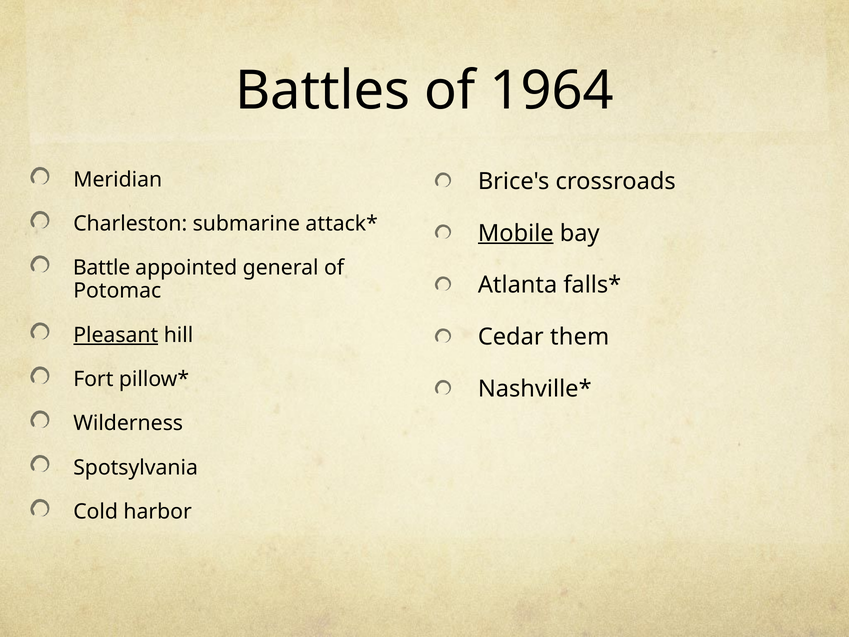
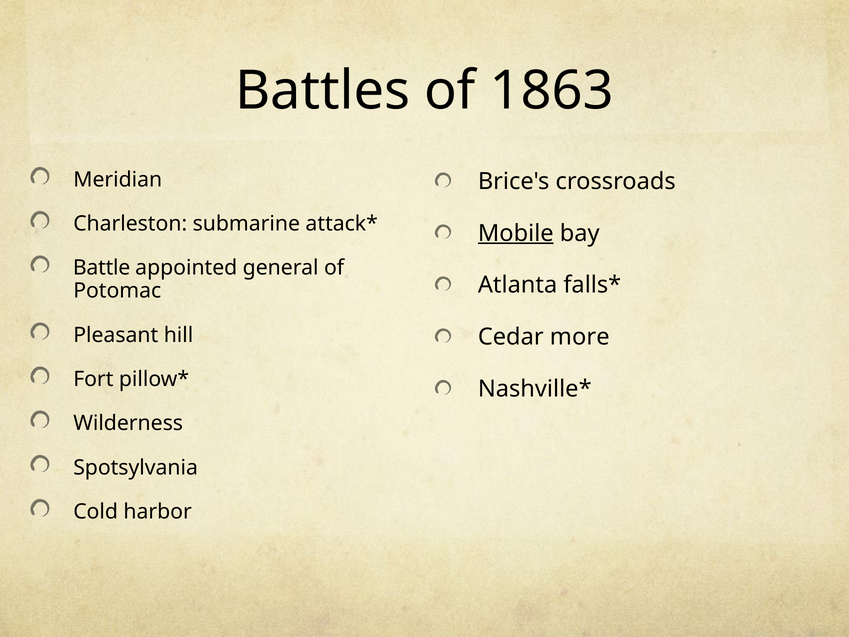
1964: 1964 -> 1863 (552, 91)
Pleasant underline: present -> none (116, 335)
them: them -> more (580, 337)
